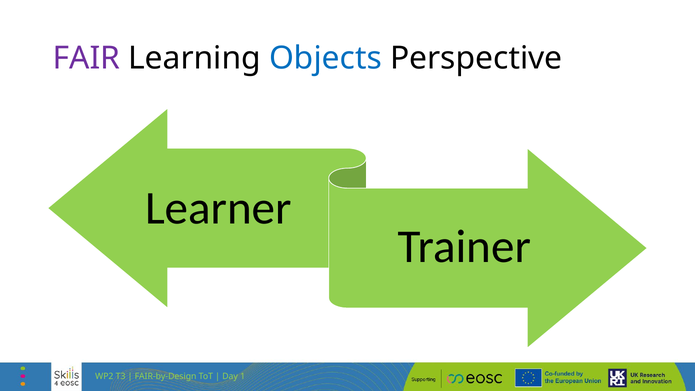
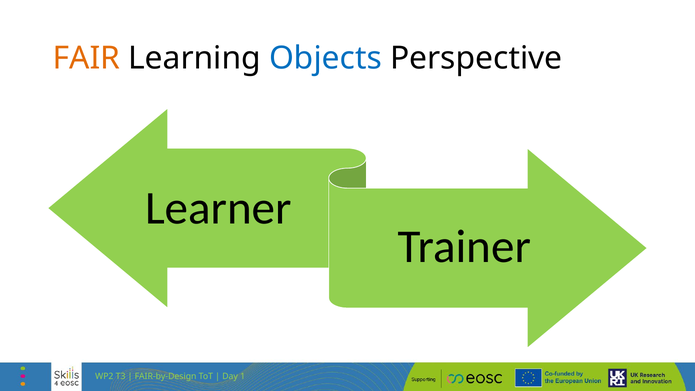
FAIR colour: purple -> orange (86, 58)
